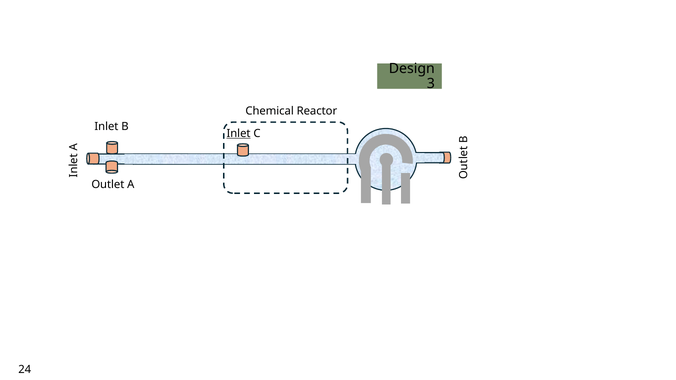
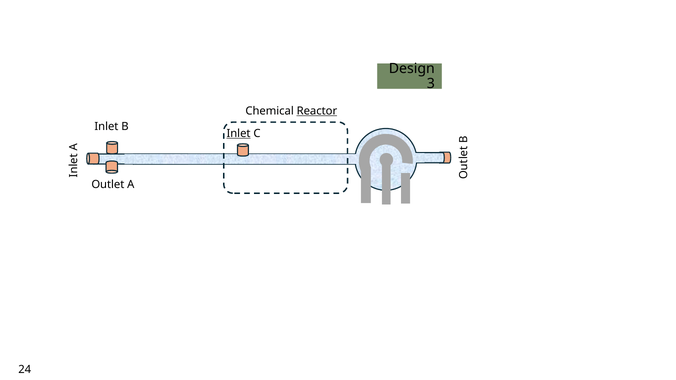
Reactor underline: none -> present (317, 111)
